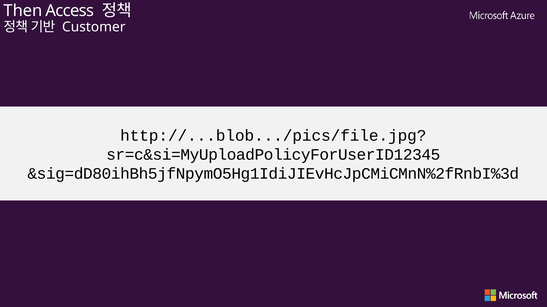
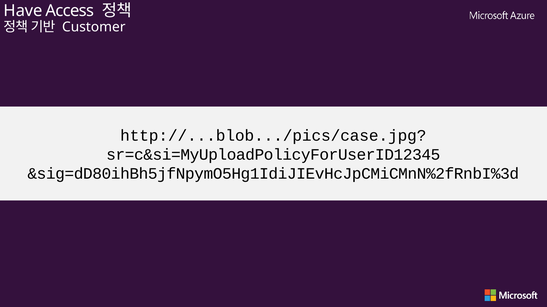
Then: Then -> Have (23, 11)
http://...blob.../pics/file.jpg: http://...blob.../pics/file.jpg -> http://...blob.../pics/case.jpg (273, 136)
